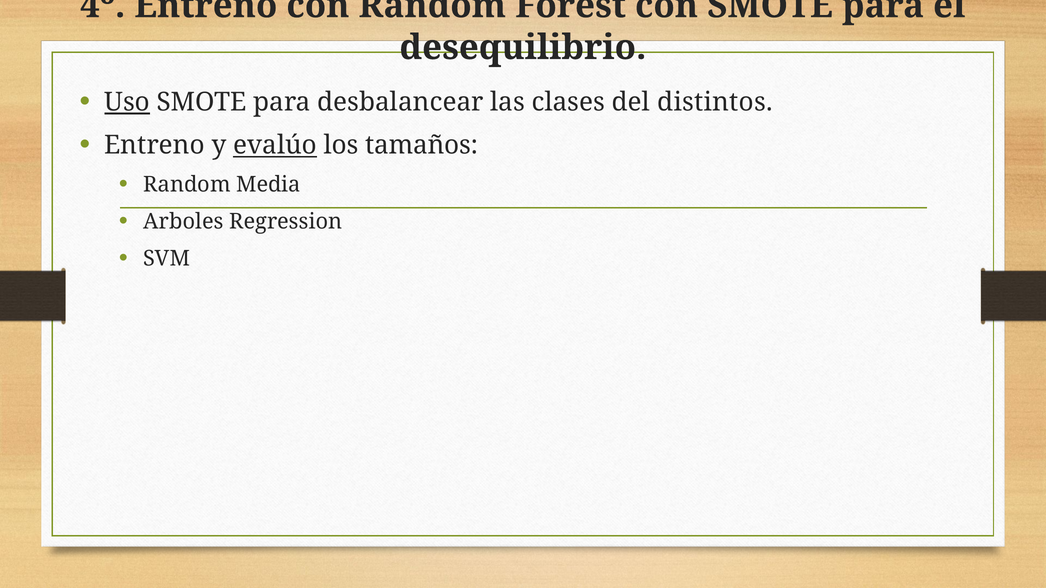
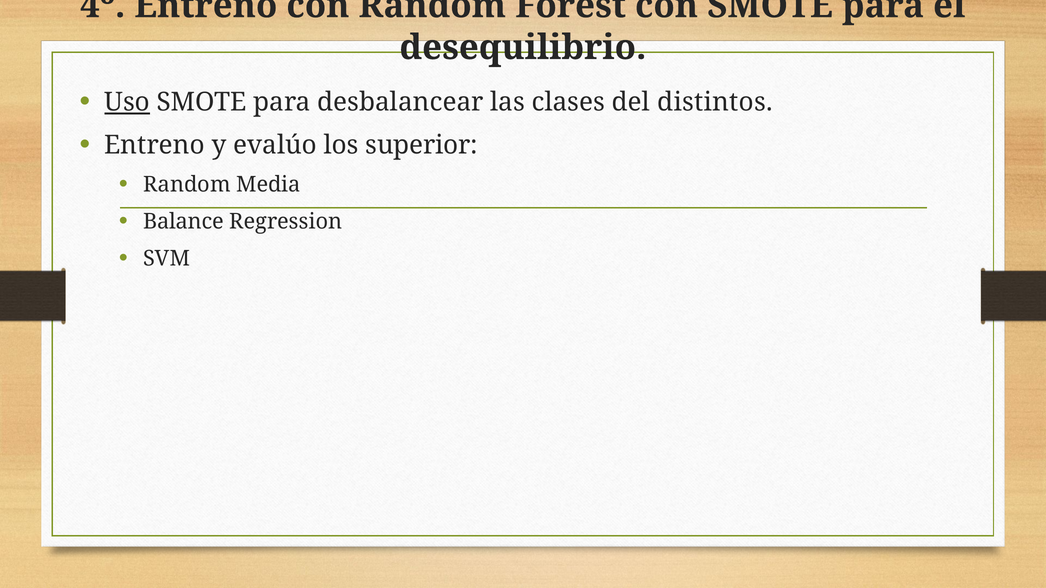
evalúo underline: present -> none (275, 145)
tamaños: tamaños -> superior (422, 145)
Arboles: Arboles -> Balance (184, 222)
